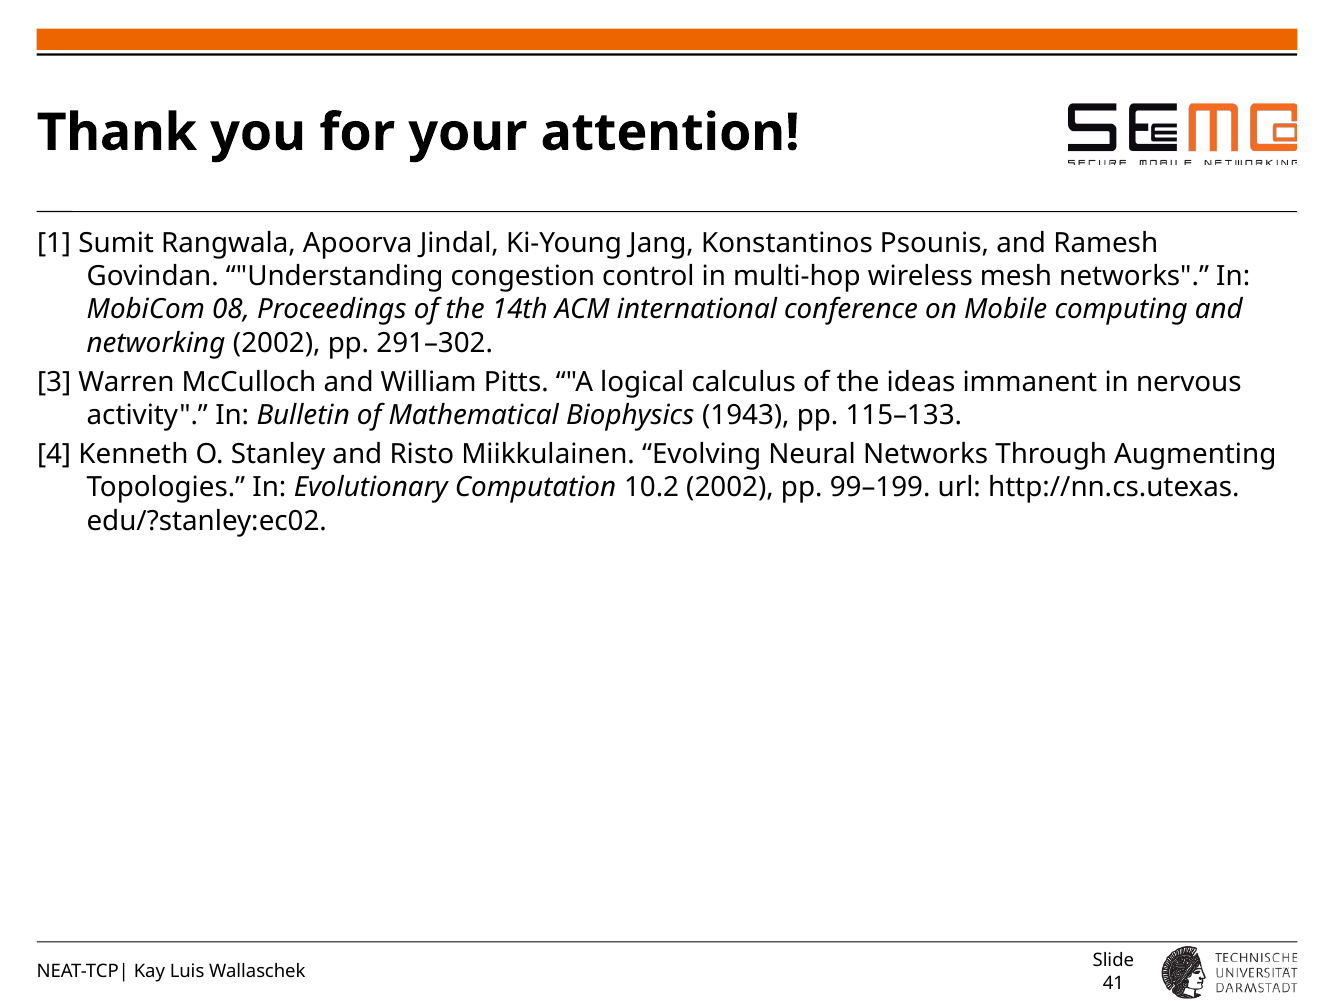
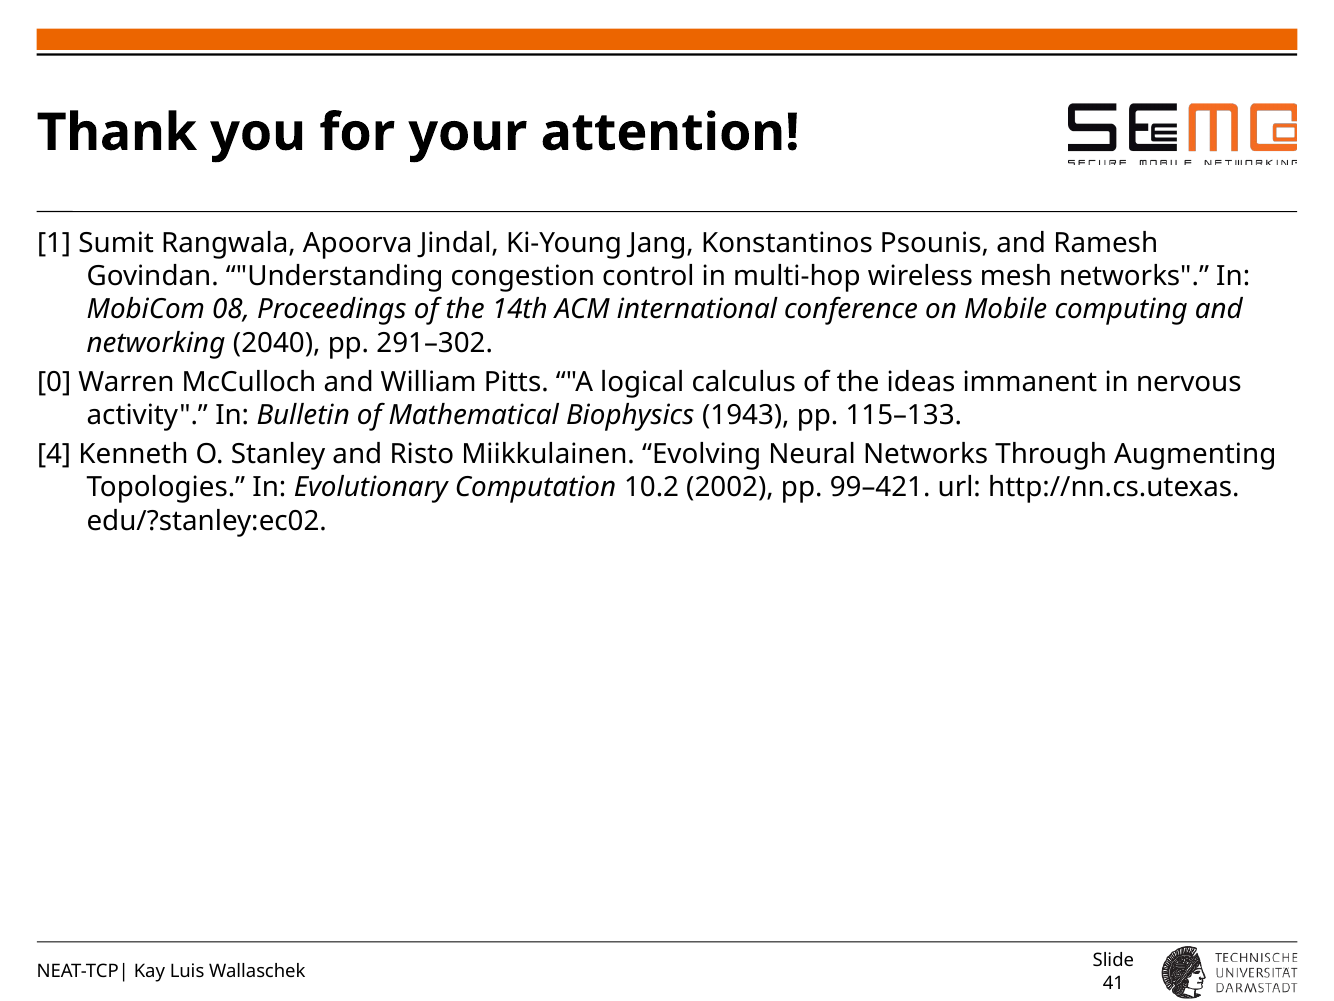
networking 2002: 2002 -> 2040 (277, 343)
3: 3 -> 0 (54, 382)
99–199: 99–199 -> 99–421 (880, 487)
